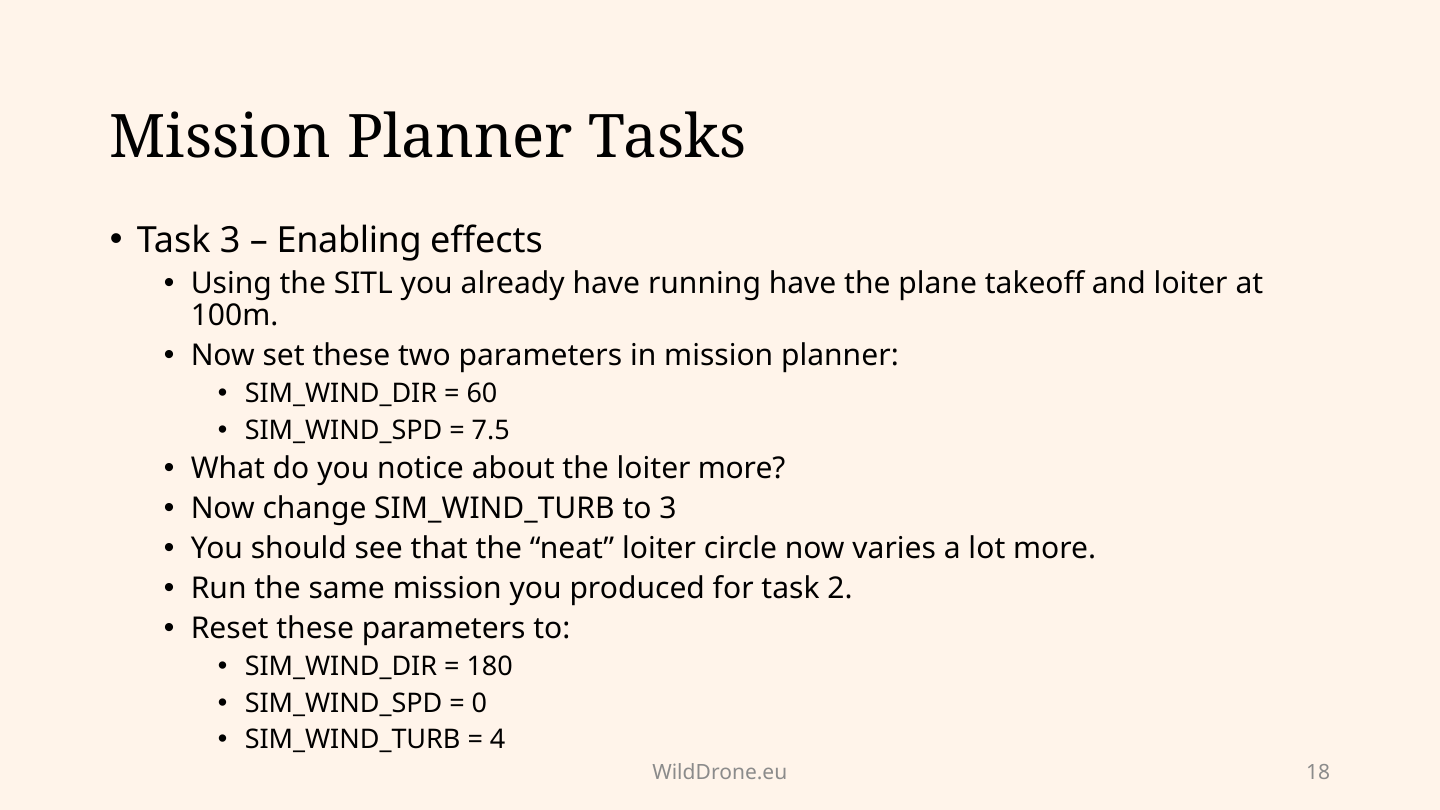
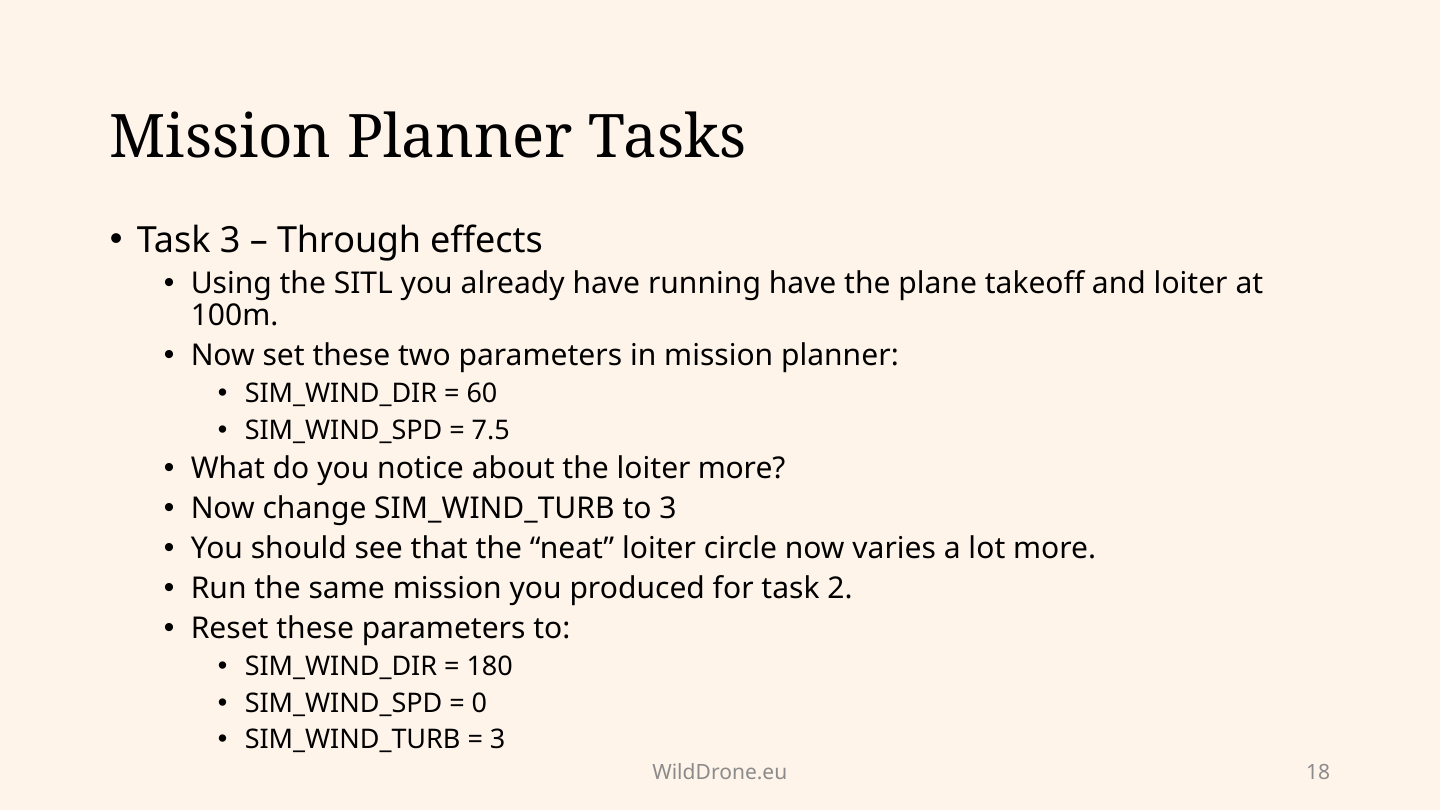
Enabling: Enabling -> Through (349, 240)
4: 4 -> 3 (498, 740)
